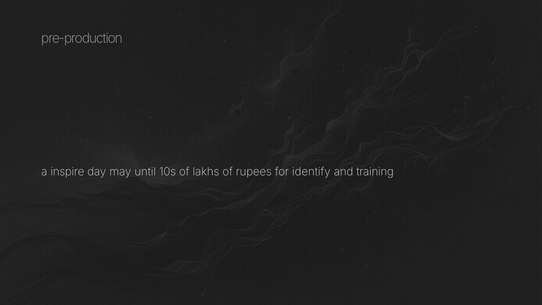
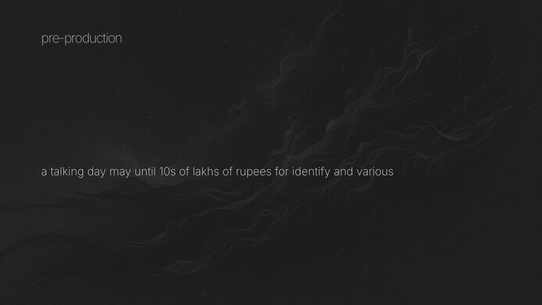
inspire: inspire -> talking (67, 172)
training: training -> various (375, 172)
